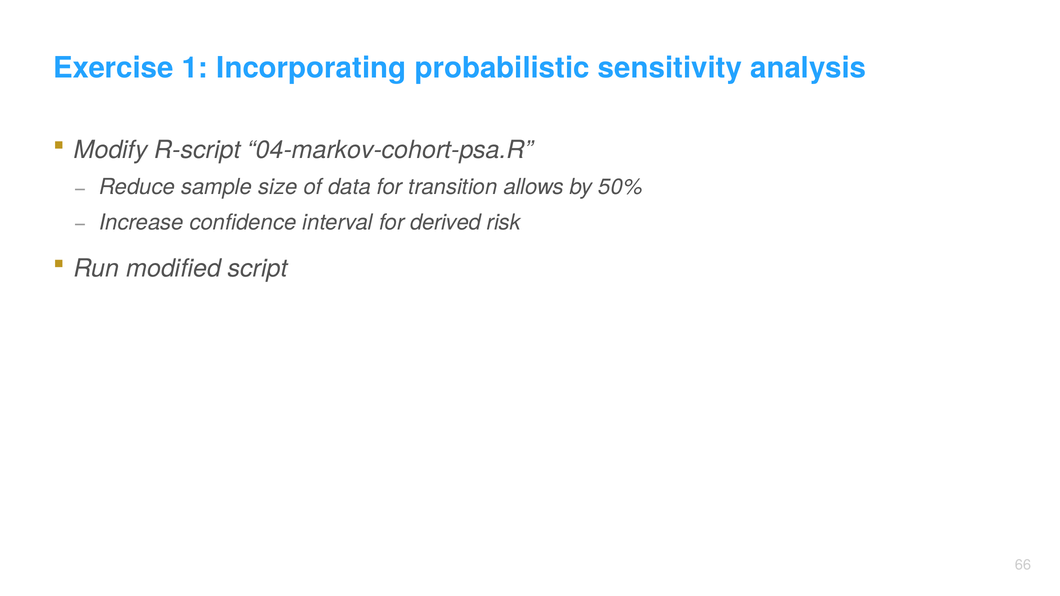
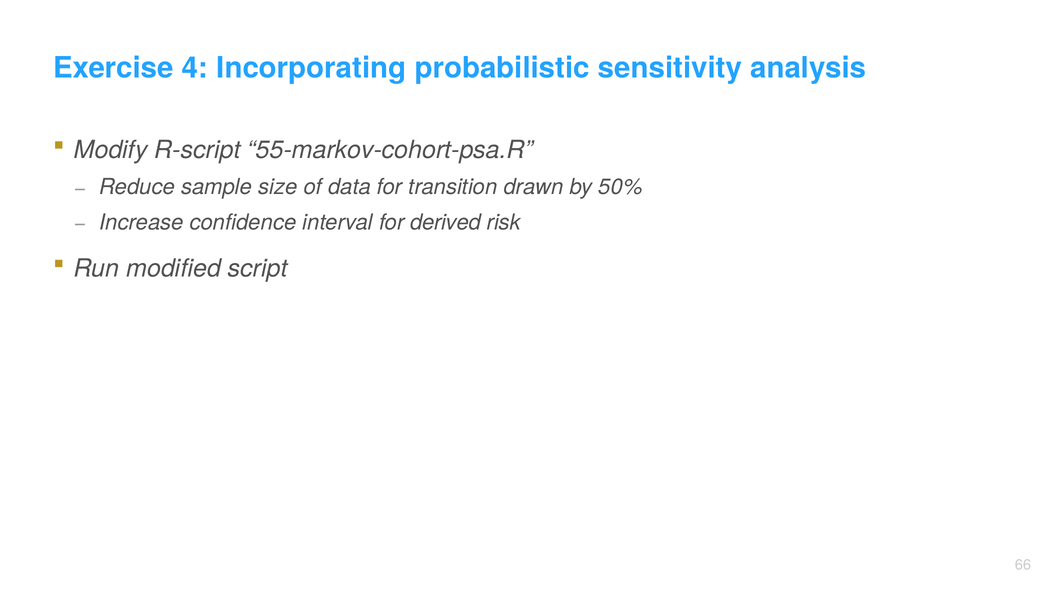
1: 1 -> 4 (195, 68)
04-markov-cohort-psa.R: 04-markov-cohort-psa.R -> 55-markov-cohort-psa.R (390, 150)
allows: allows -> drawn (534, 187)
